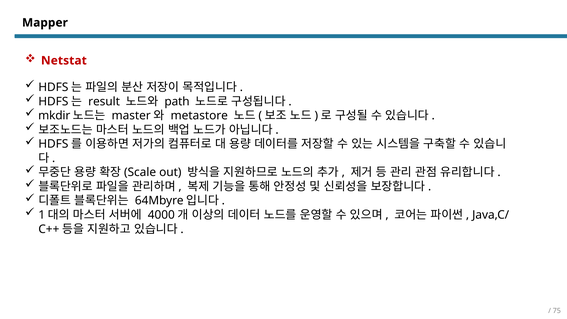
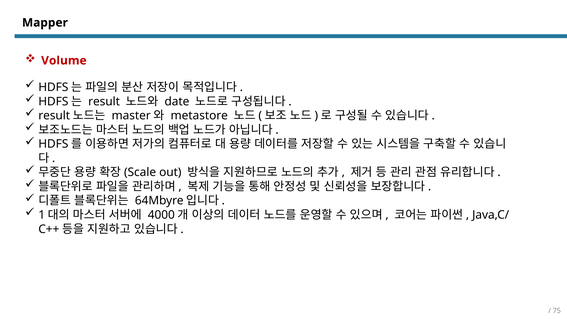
Netstat: Netstat -> Volume (64, 61)
path: path -> date (177, 101)
mkdir: mkdir -> result (54, 116)
